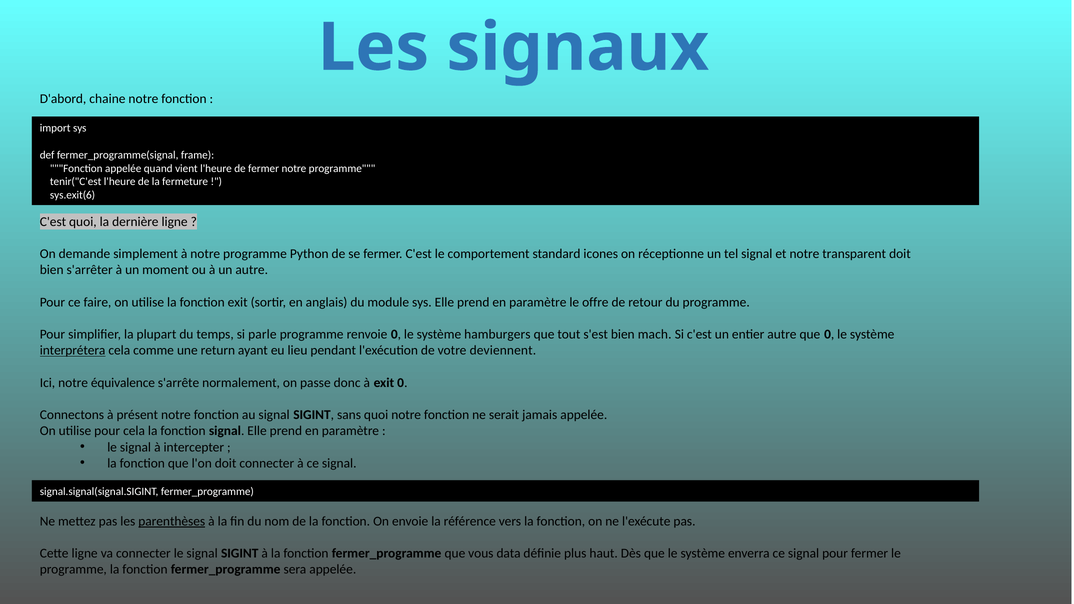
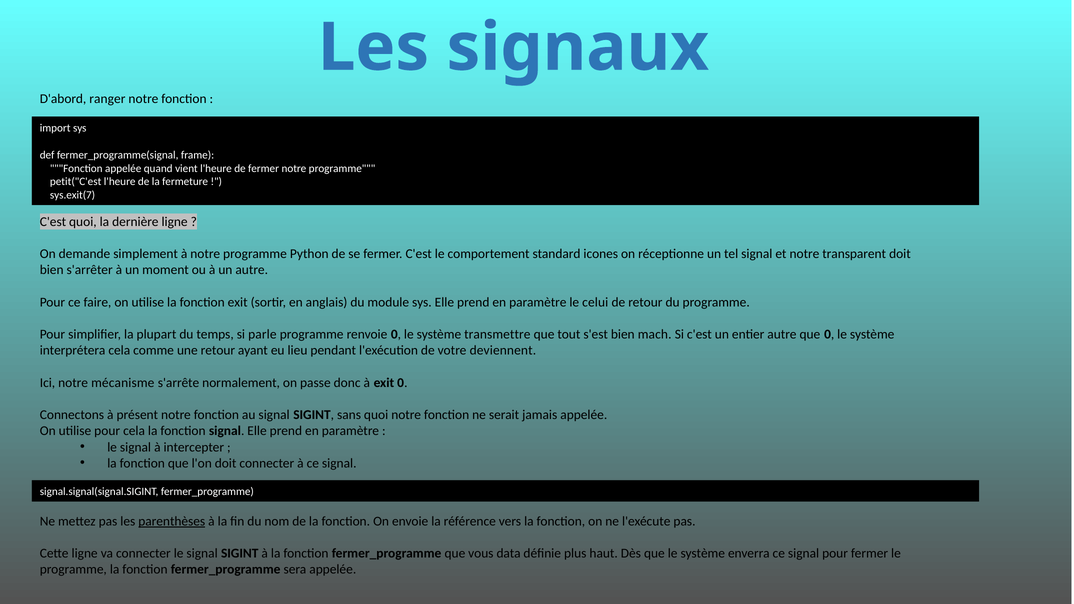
chaine: chaine -> ranger (107, 99)
tenir("C'est: tenir("C'est -> petit("C'est (76, 182)
sys.exit(6: sys.exit(6 -> sys.exit(7 (72, 195)
offre: offre -> celui (595, 302)
hamburgers: hamburgers -> transmettre (497, 334)
interprétera underline: present -> none (73, 351)
une return: return -> retour (218, 351)
équivalence: équivalence -> mécanisme (123, 383)
